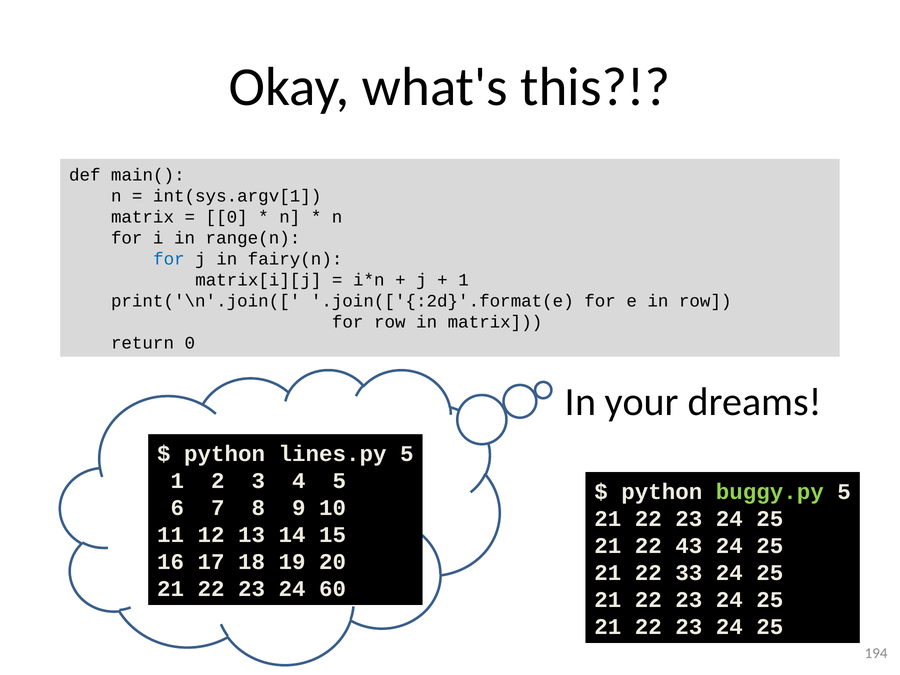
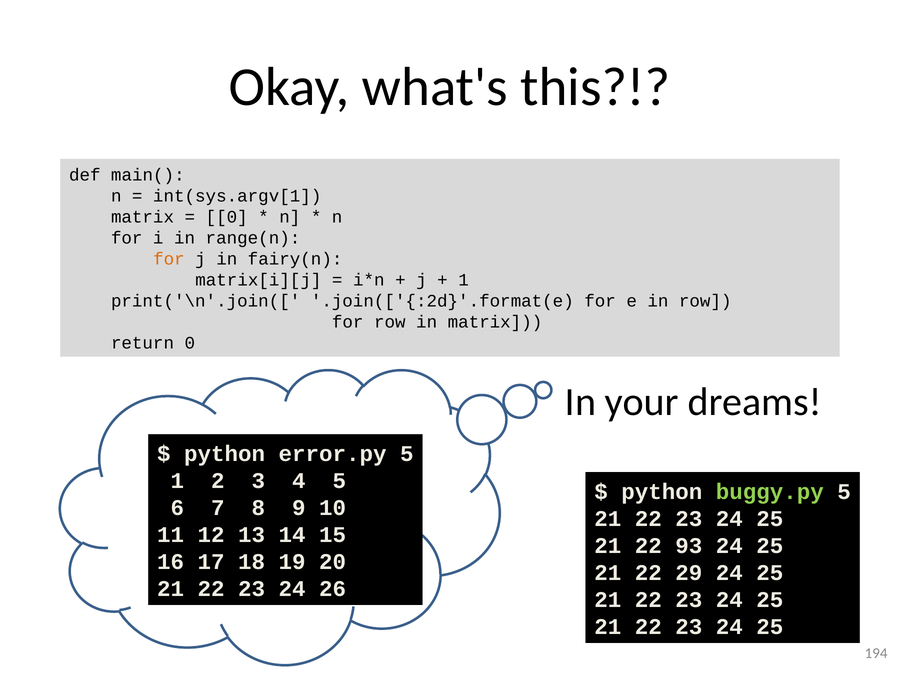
for colour: blue -> orange (169, 259)
lines.py: lines.py -> error.py (333, 454)
43: 43 -> 93 (689, 546)
33: 33 -> 29 (689, 573)
60: 60 -> 26 (333, 589)
